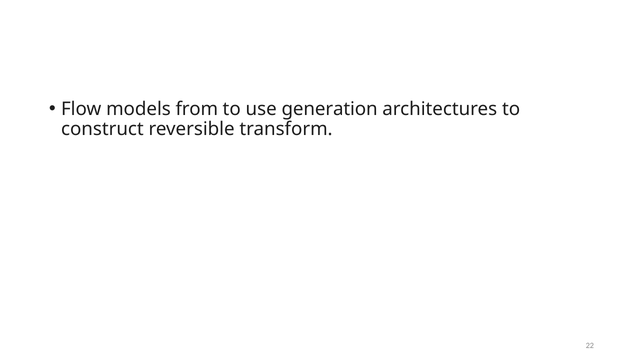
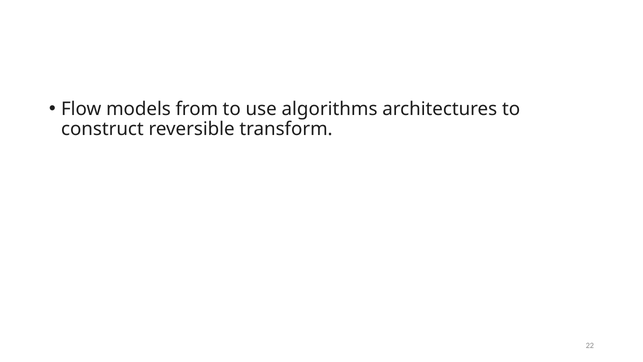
generation: generation -> algorithms (330, 109)
